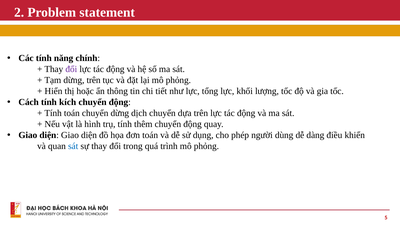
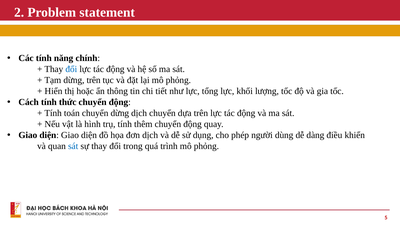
đổi colour: purple -> blue (71, 69)
kích: kích -> thức (68, 102)
đơn toán: toán -> dịch (150, 135)
